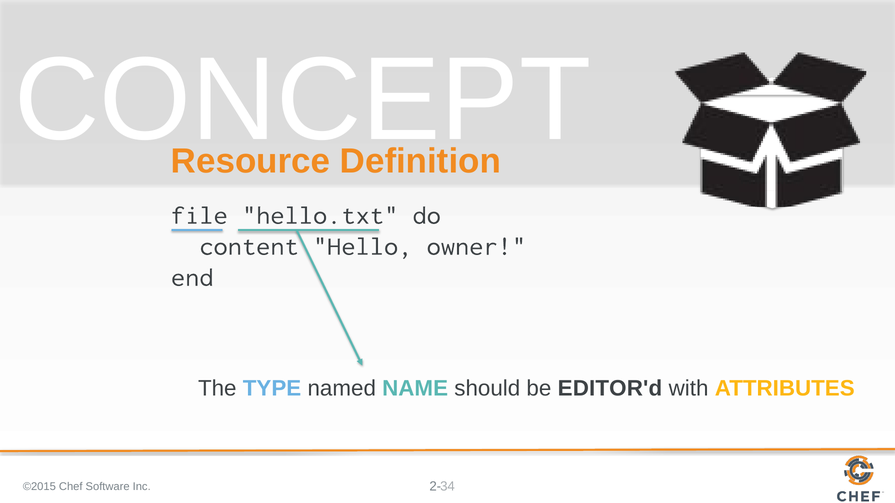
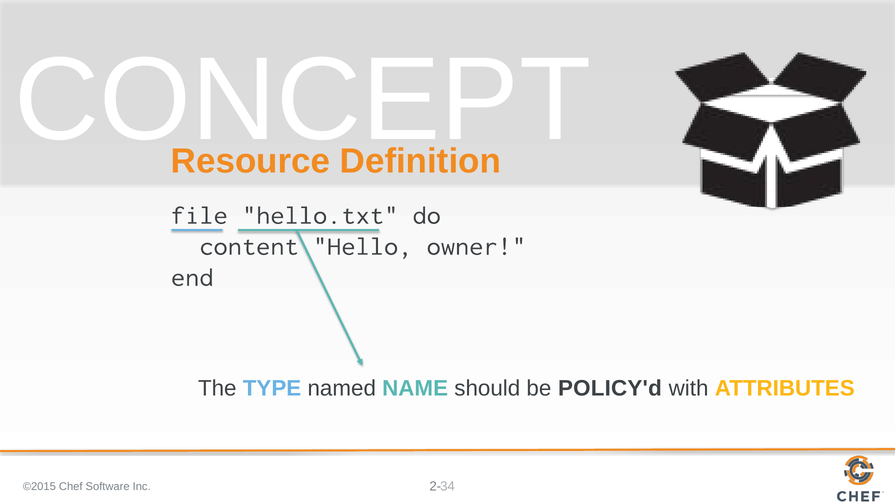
EDITOR'd: EDITOR'd -> POLICY'd (610, 389)
